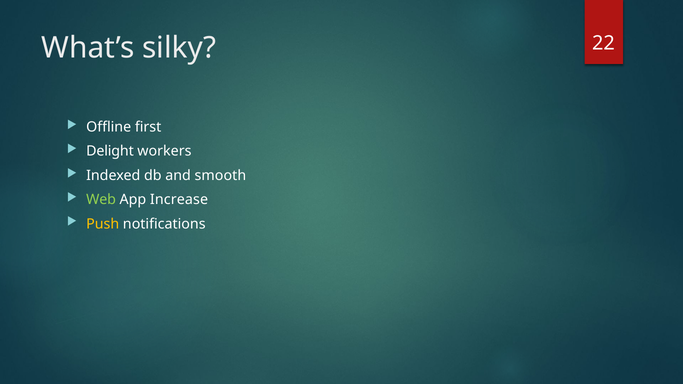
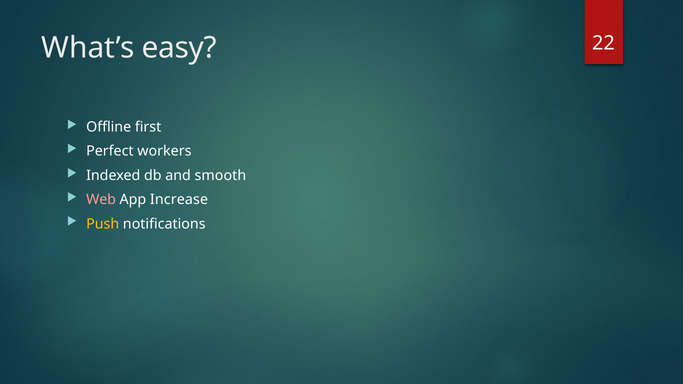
silky: silky -> easy (179, 48)
Delight: Delight -> Perfect (110, 151)
Web colour: light green -> pink (101, 200)
